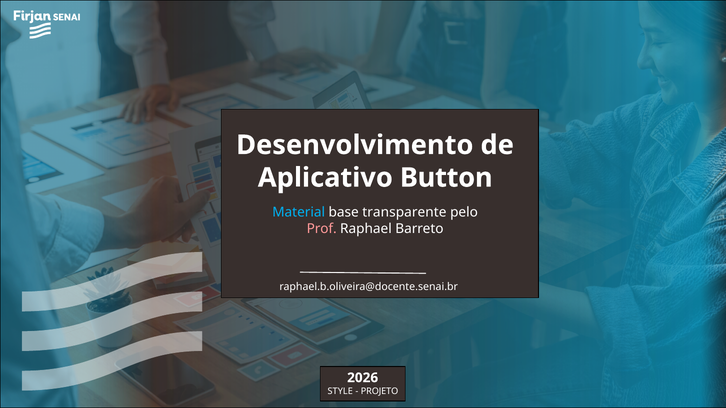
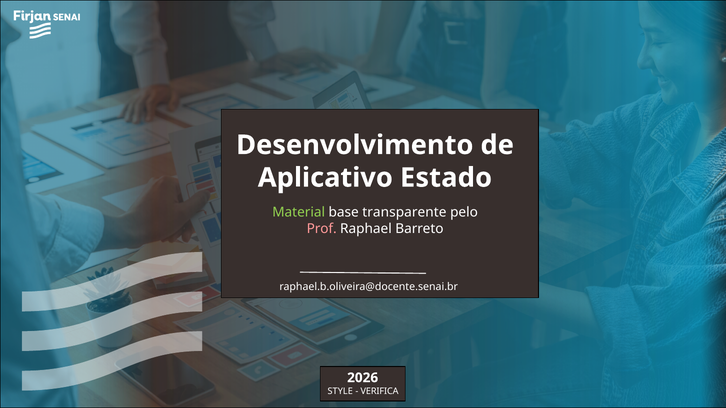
Button: Button -> Estado (446, 178)
Material colour: light blue -> light green (299, 212)
PROJETO: PROJETO -> VERIFICA (380, 392)
